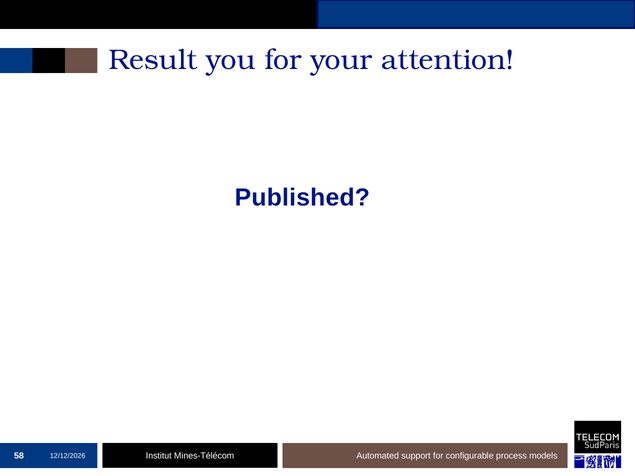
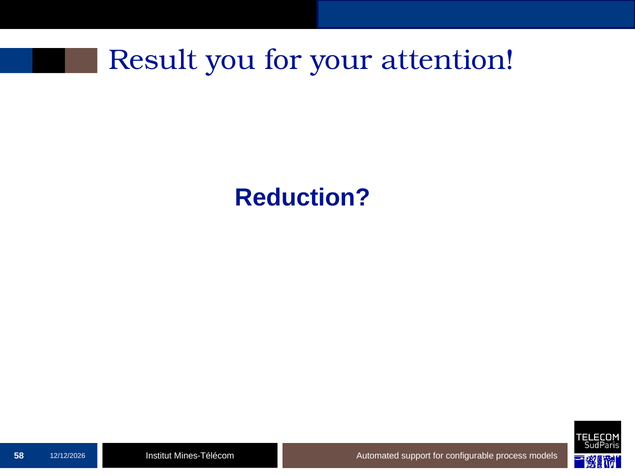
Published: Published -> Reduction (302, 198)
